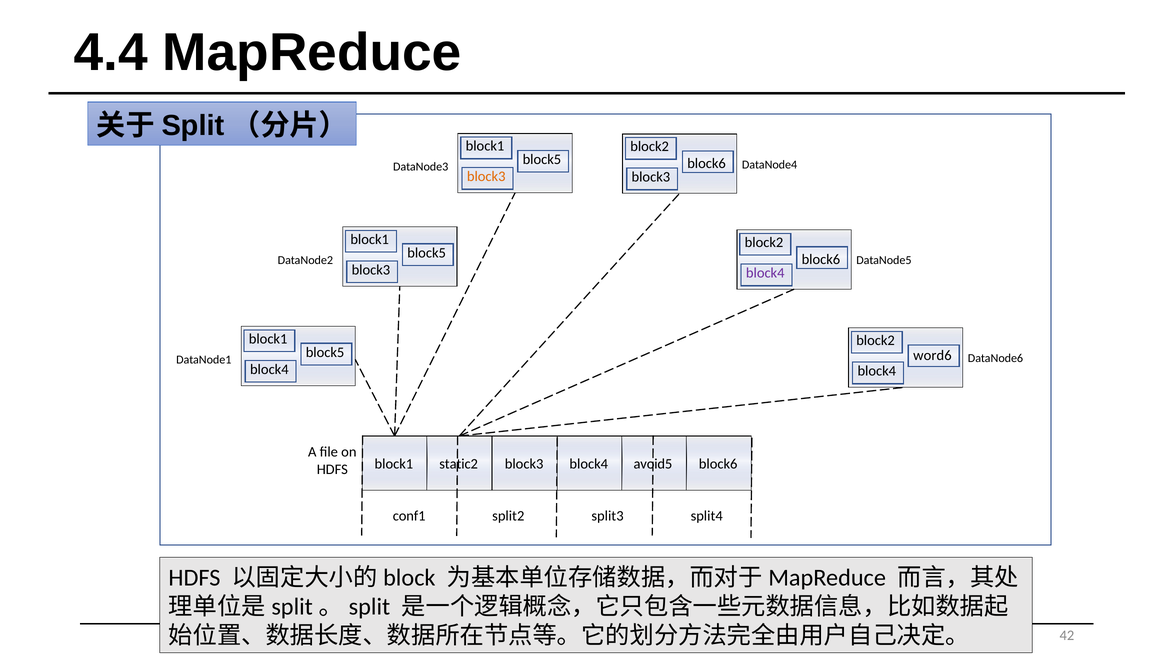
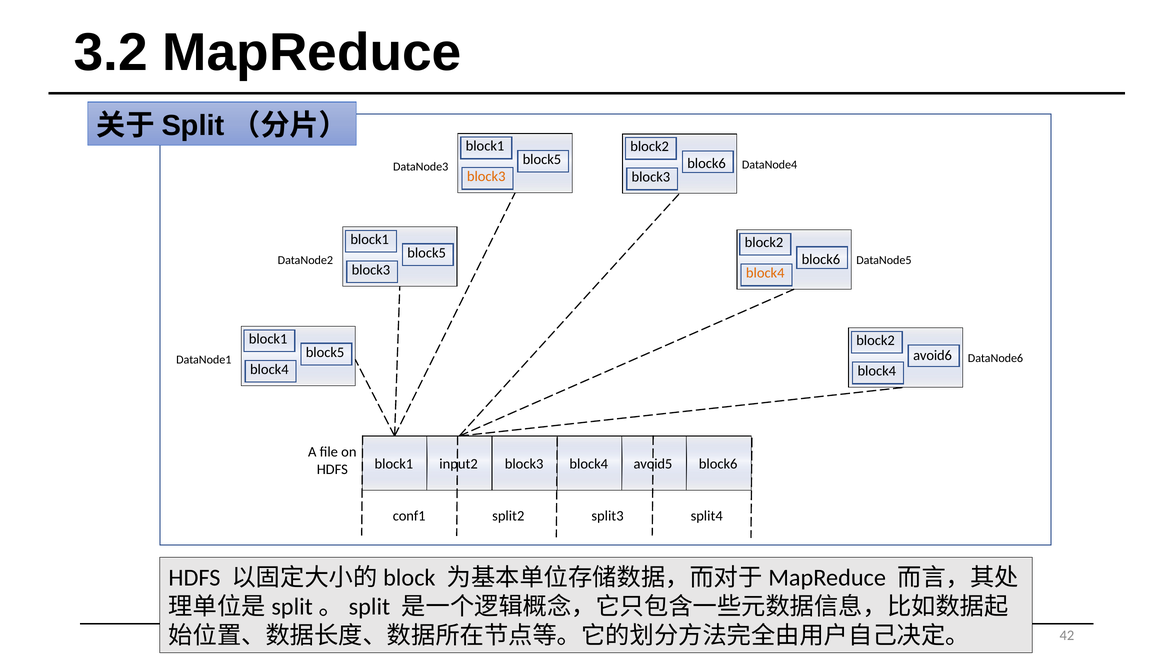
4.4: 4.4 -> 3.2 (111, 53)
block4 colour: purple -> orange (765, 273)
word6: word6 -> avoid6 (933, 355)
static2: static2 -> input2 (459, 464)
